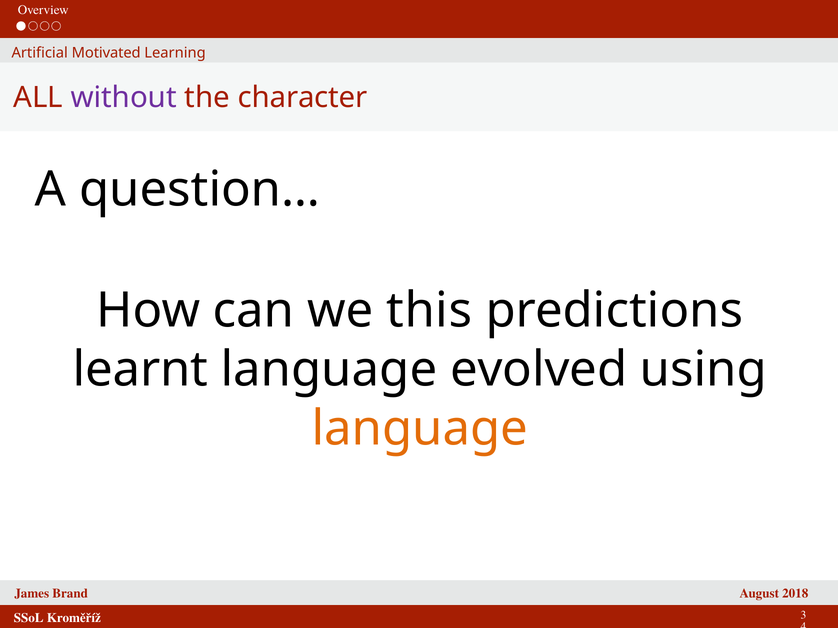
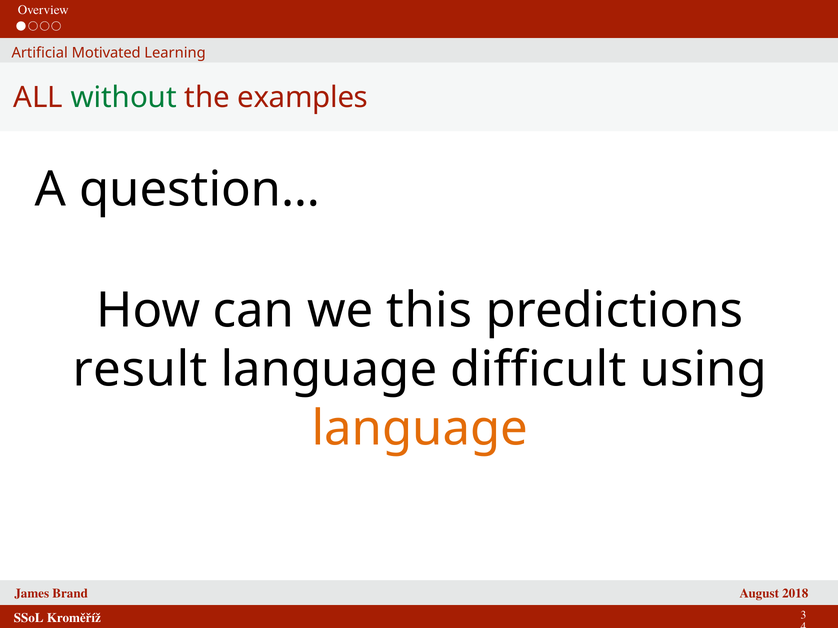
without colour: purple -> green (124, 98)
character: character -> examples (303, 98)
learnt: learnt -> result (140, 370)
evolved: evolved -> difficult (538, 370)
